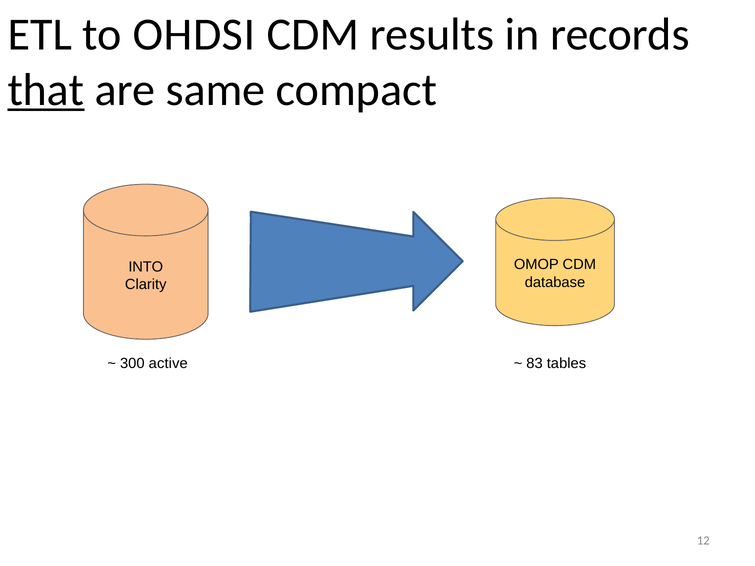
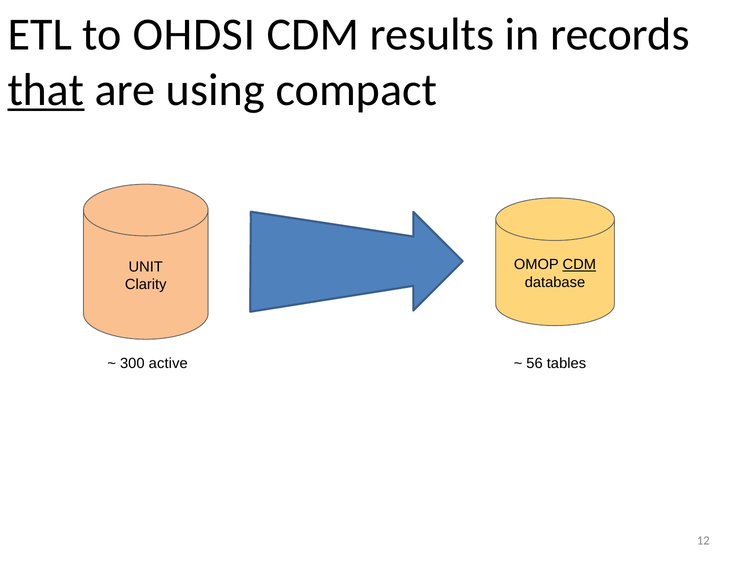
same: same -> using (215, 90)
CDM underline: none -> present (579, 265)
INTO: INTO -> UNIT (146, 267)
83: 83 -> 56 (535, 363)
